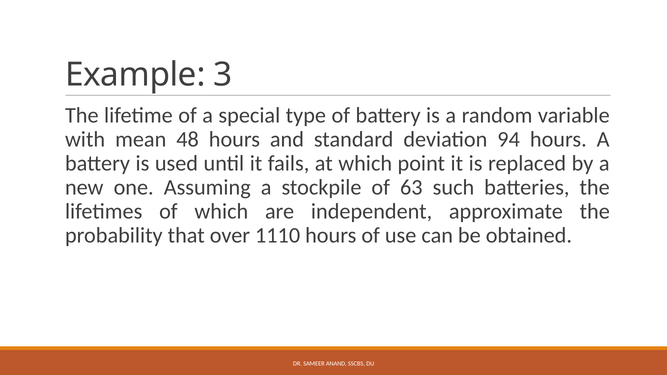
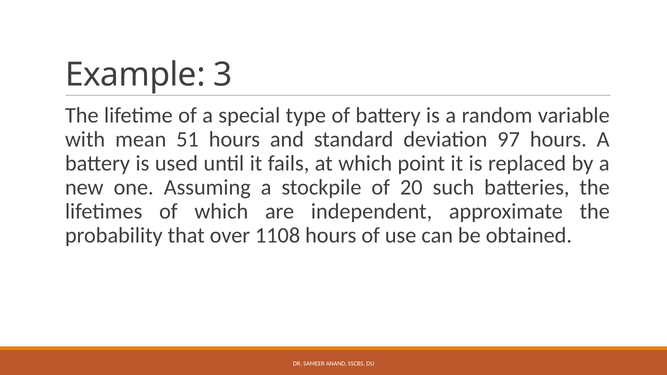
48: 48 -> 51 (188, 139)
94: 94 -> 97 (509, 139)
63: 63 -> 20 (411, 187)
1110: 1110 -> 1108 (278, 235)
